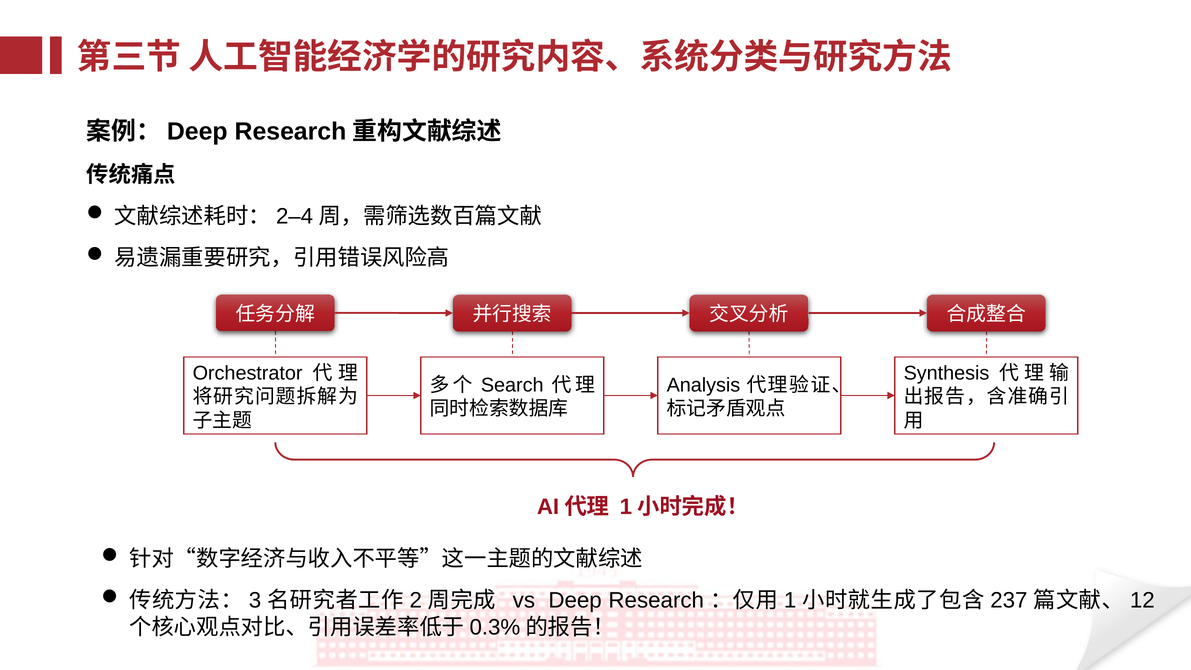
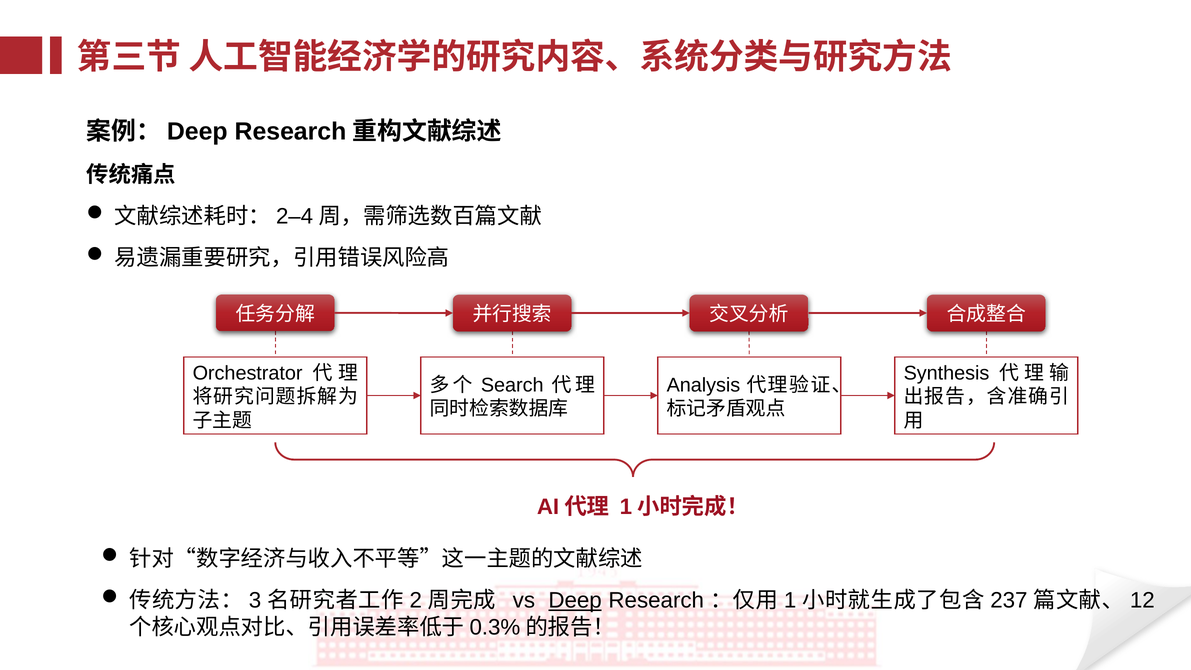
Deep underline: none -> present (575, 600)
